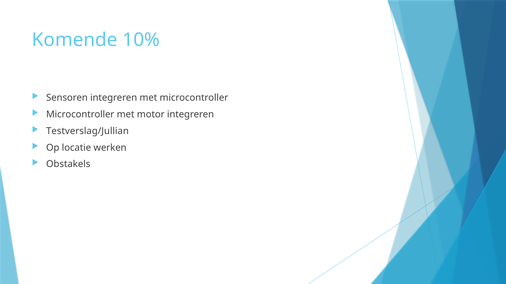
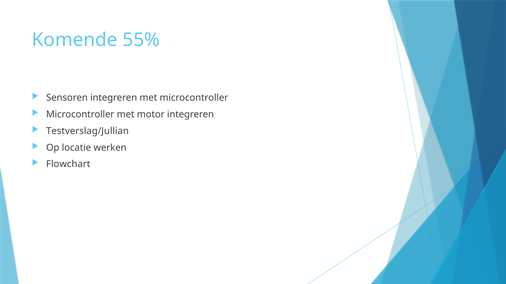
10%: 10% -> 55% (141, 40)
Obstakels: Obstakels -> Flowchart (68, 165)
